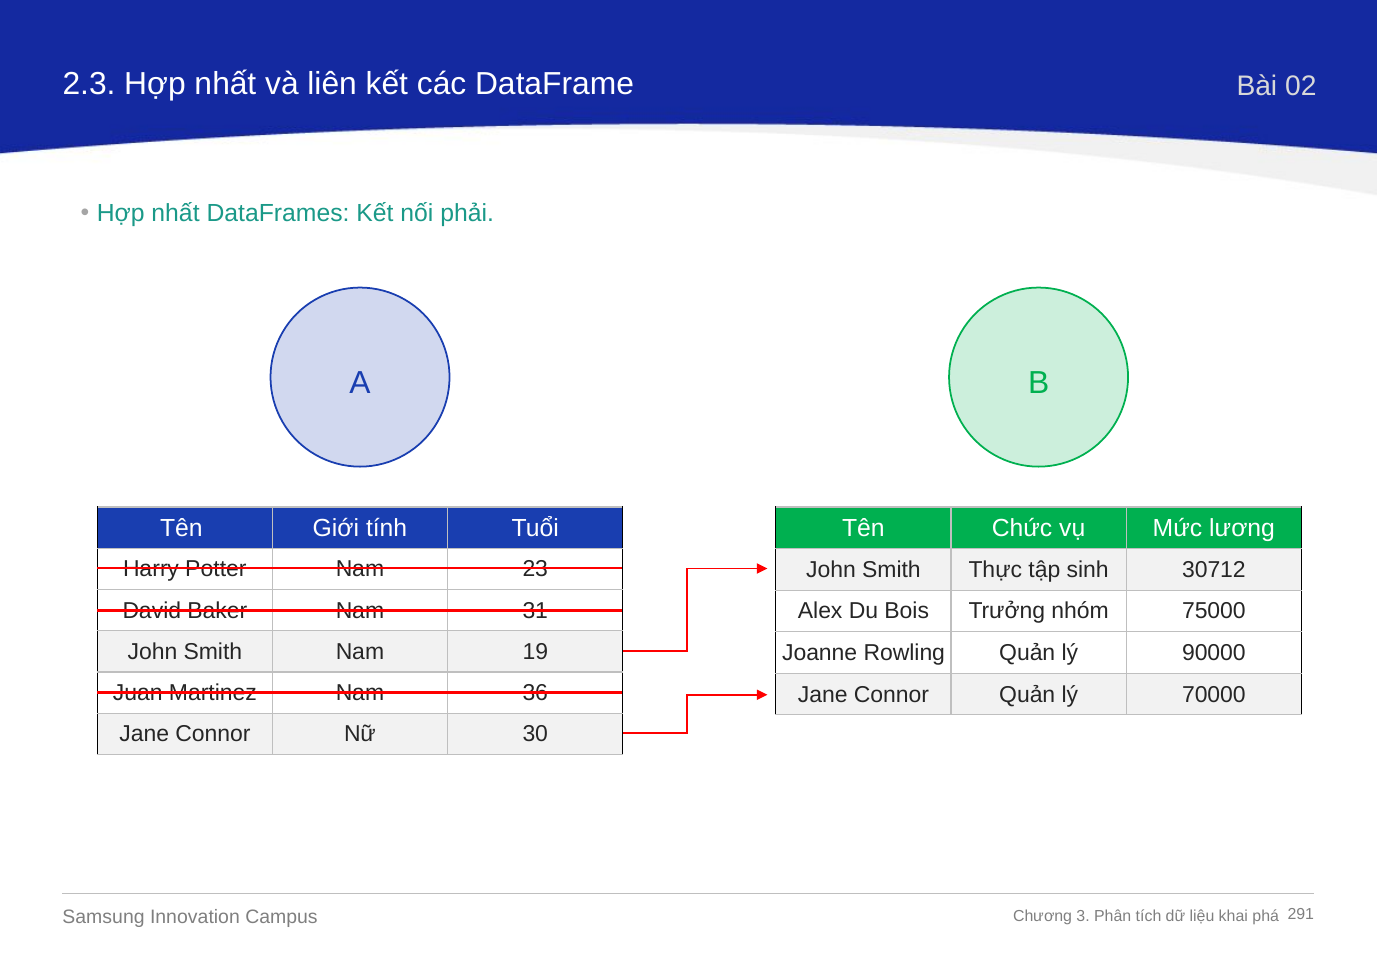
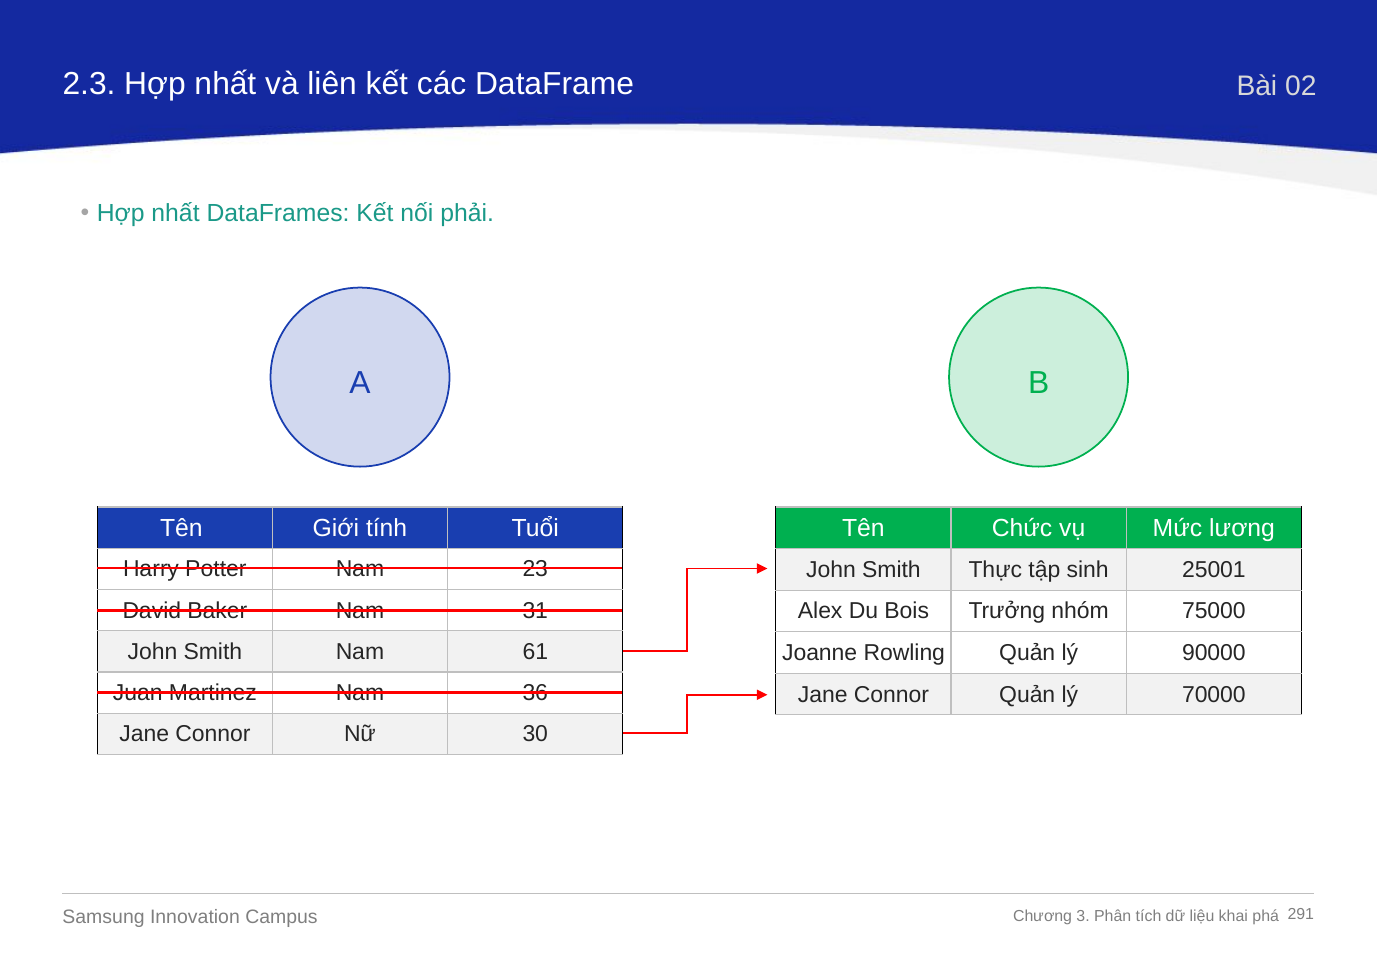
30712: 30712 -> 25001 (1214, 569)
19: 19 -> 61 (535, 652)
